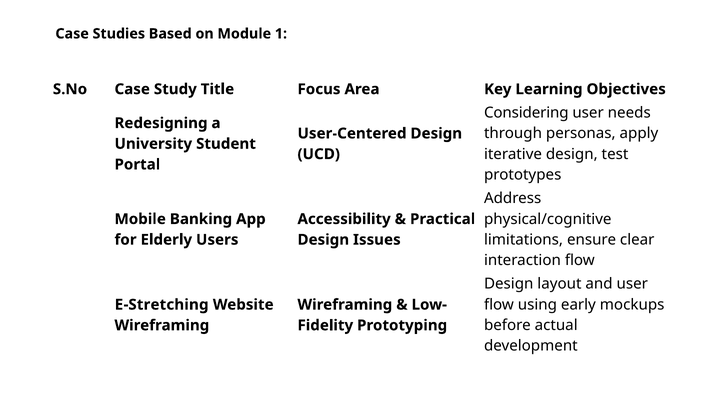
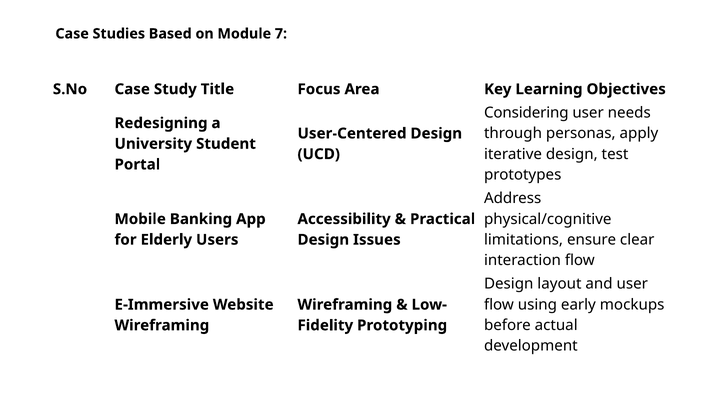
1: 1 -> 7 (281, 34)
E-Stretching: E-Stretching -> E-Immersive (162, 305)
